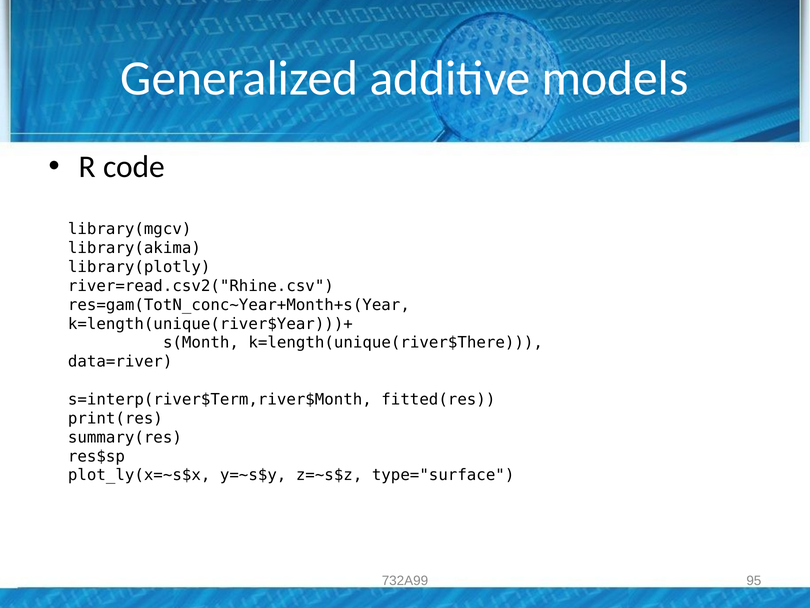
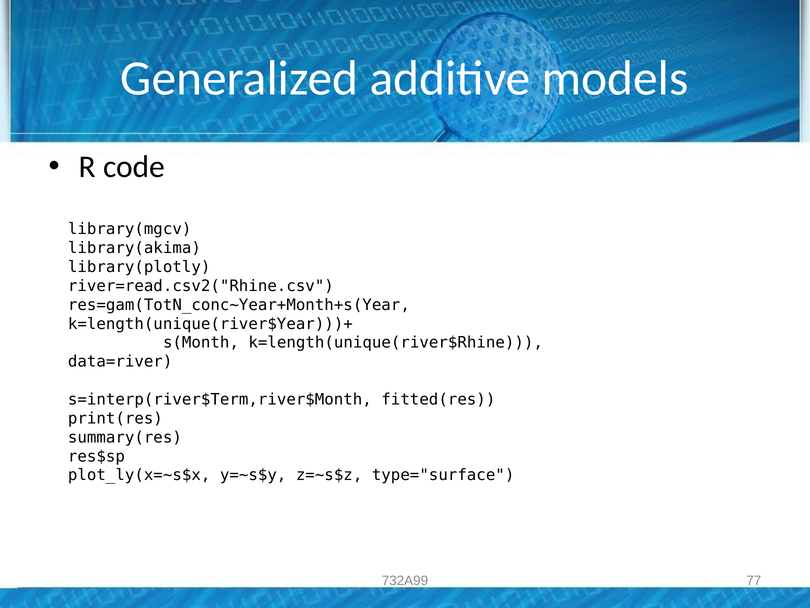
k=length(unique(river$There: k=length(unique(river$There -> k=length(unique(river$Rhine (396, 342)
95: 95 -> 77 (754, 580)
